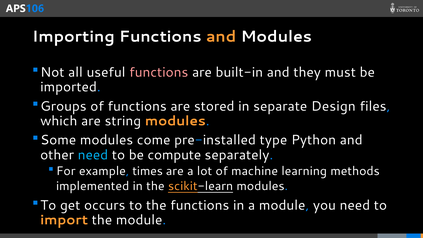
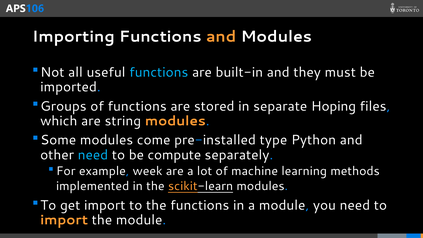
functions colour: pink -> light blue (159, 72)
Design: Design -> Hoping (334, 106)
times: times -> week (148, 171)
get occurs: occurs -> import (105, 205)
